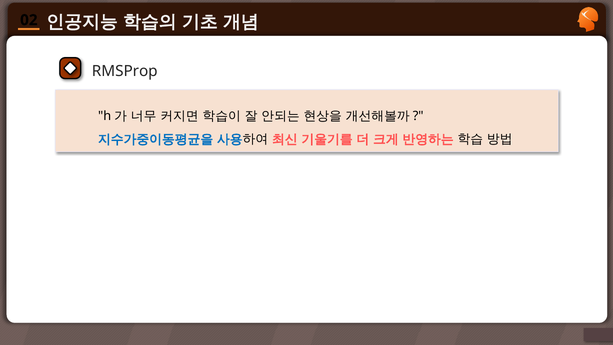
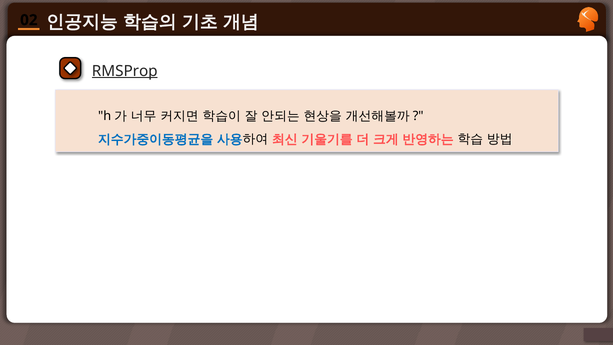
RMSProp underline: none -> present (125, 71)
